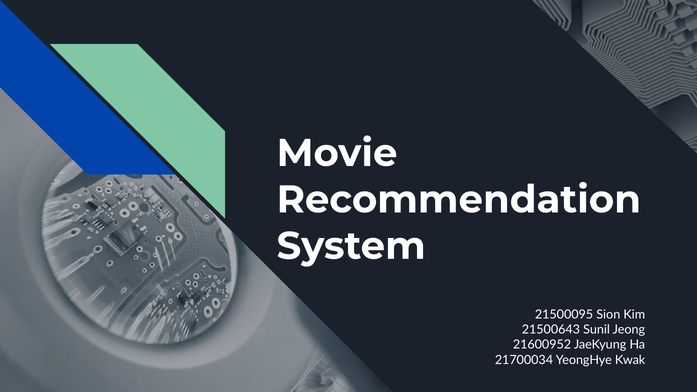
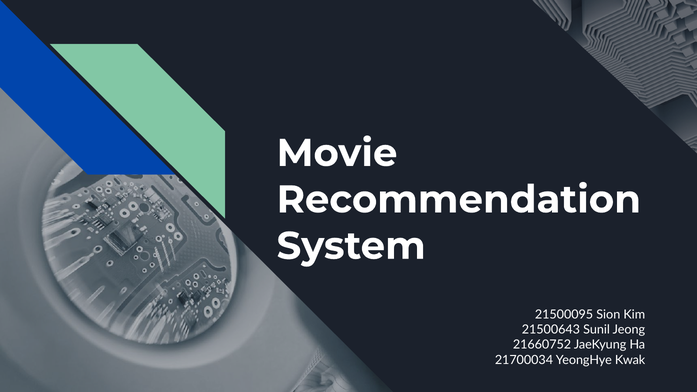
21600952: 21600952 -> 21660752 (542, 345)
